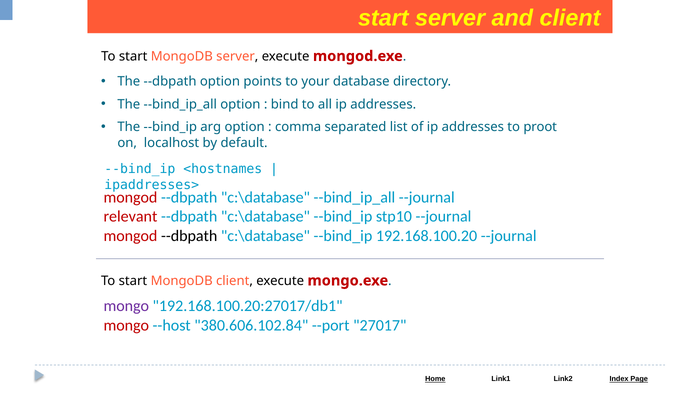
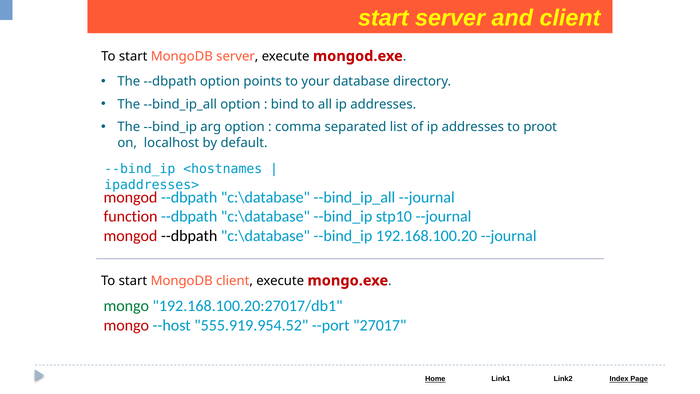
relevant: relevant -> function (130, 216)
mongo colour: purple -> green (126, 306)
380.606.102.84: 380.606.102.84 -> 555.919.954.52 (251, 325)
